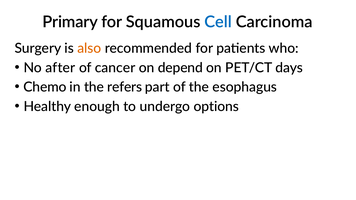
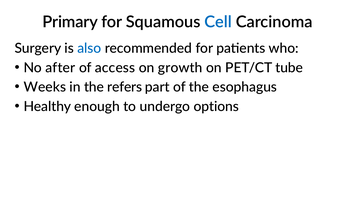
also colour: orange -> blue (89, 48)
cancer: cancer -> access (115, 68)
depend: depend -> growth (180, 68)
days: days -> tube (289, 68)
Chemo: Chemo -> Weeks (45, 87)
